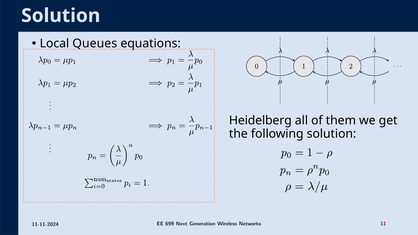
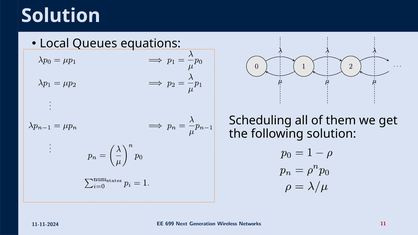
Heidelberg: Heidelberg -> Scheduling (260, 121)
